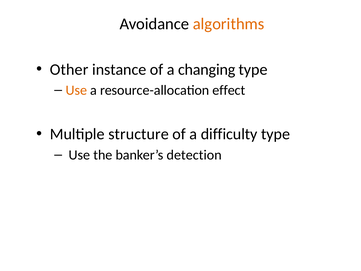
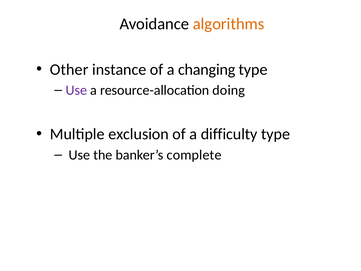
Use colour: orange -> purple (76, 90)
effect: effect -> doing (229, 90)
structure: structure -> exclusion (139, 134)
detection: detection -> complete (194, 155)
